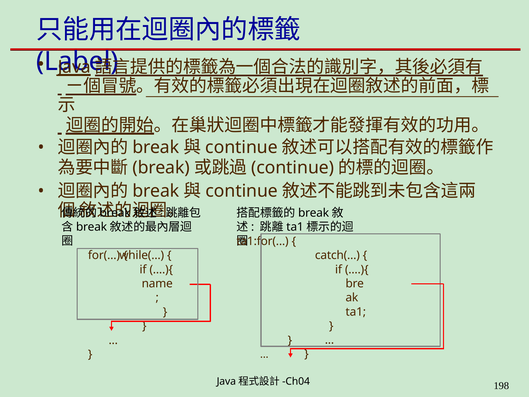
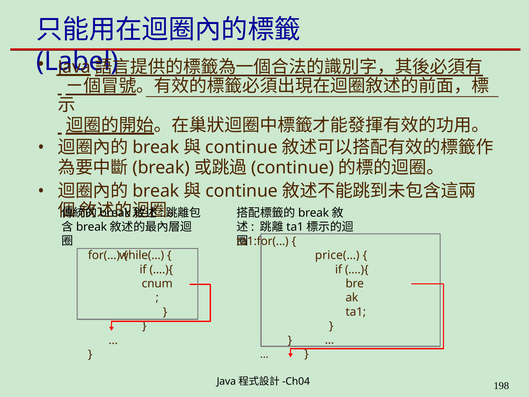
catch(…: catch(… -> price(… (337, 255)
name: name -> cnum (157, 283)
